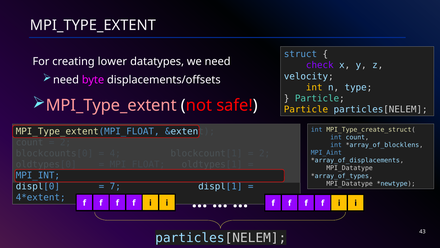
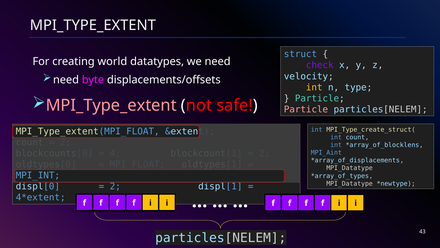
lower: lower -> world (112, 62)
Particle colour: yellow -> pink (306, 109)
7: 7 -> 2 (115, 186)
